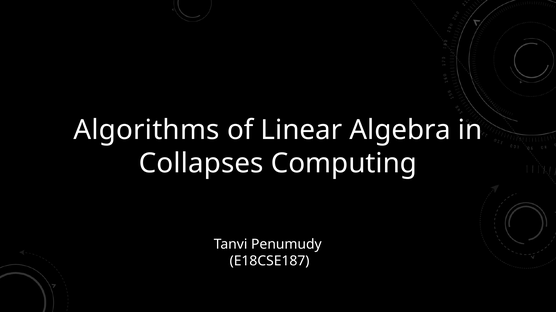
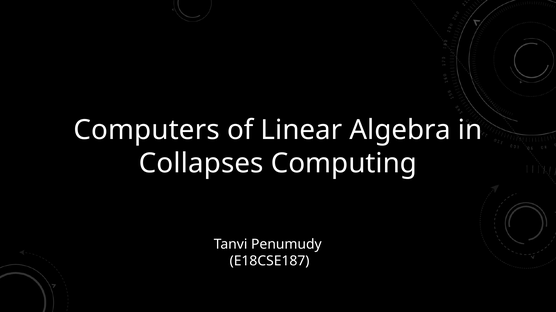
Algorithms: Algorithms -> Computers (147, 130)
